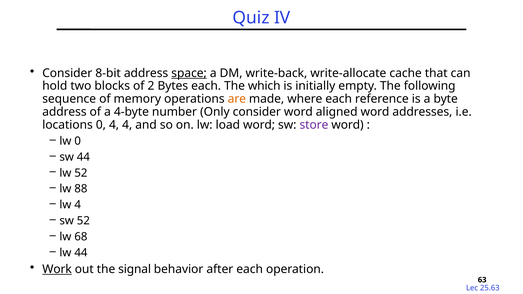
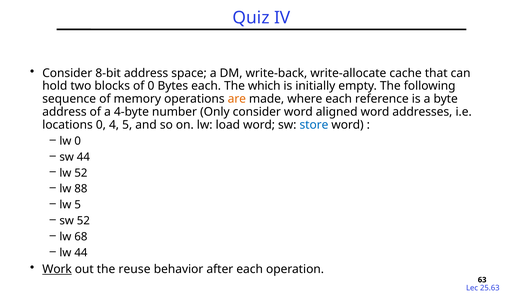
space underline: present -> none (189, 73)
of 2: 2 -> 0 (151, 86)
4 4: 4 -> 5 (127, 125)
store colour: purple -> blue (314, 125)
lw 4: 4 -> 5 (78, 205)
signal: signal -> reuse (134, 269)
